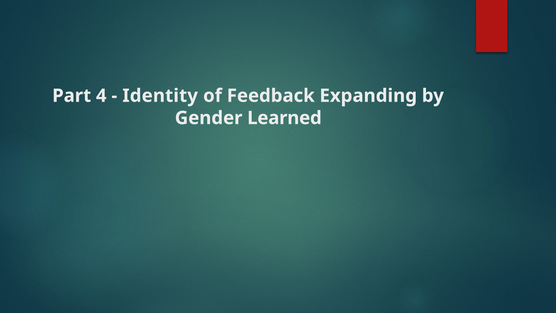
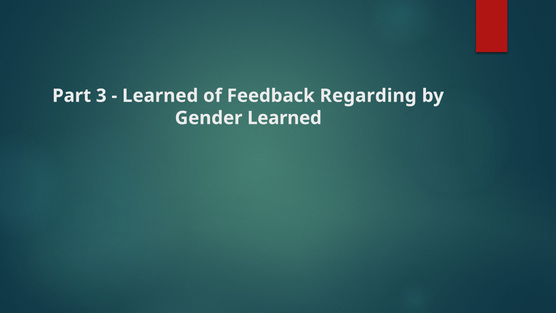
4: 4 -> 3 (101, 96)
Identity: Identity -> Learned (160, 96)
Expanding: Expanding -> Regarding (368, 96)
